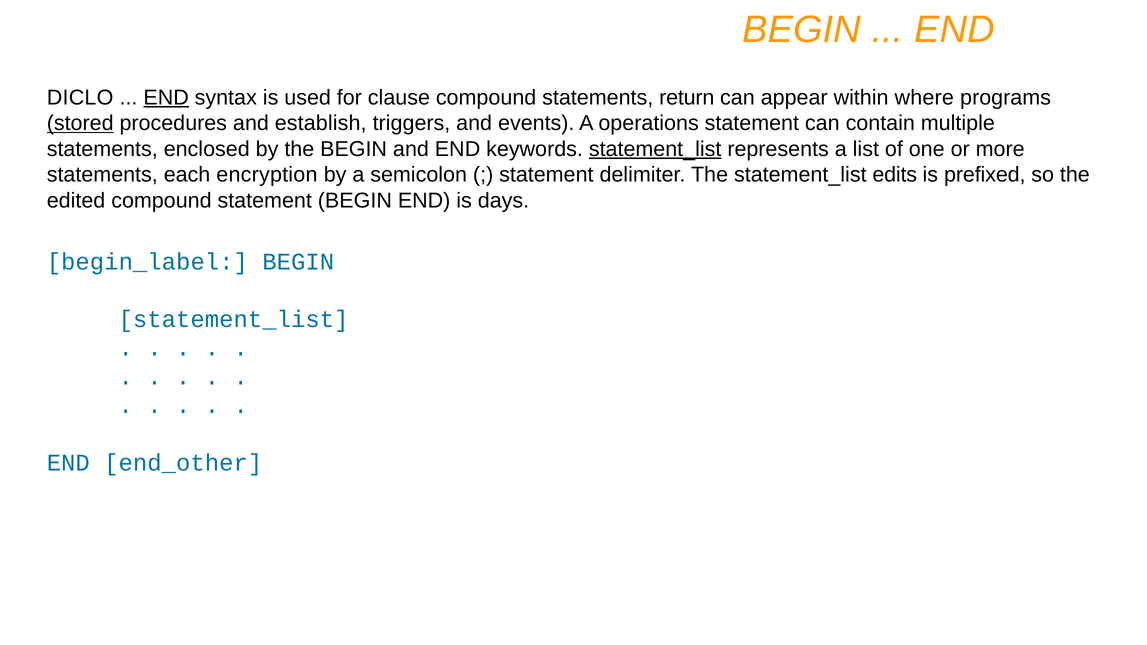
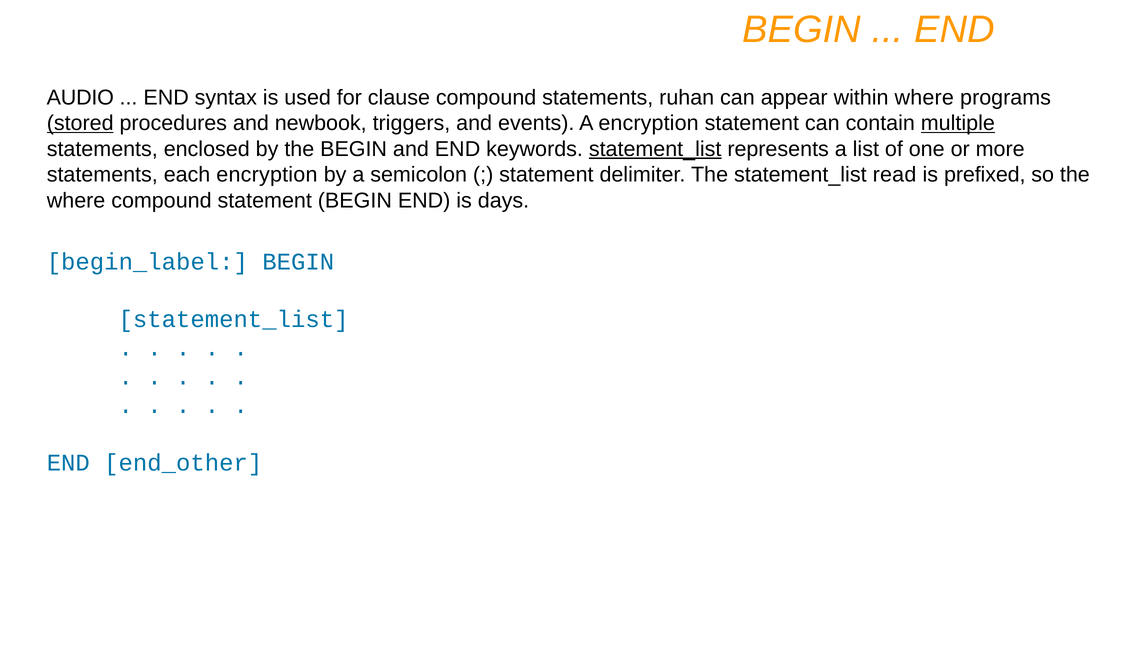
DICLO: DICLO -> AUDIO (80, 97)
END underline: present -> none (166, 97)
return: return -> ruhan (687, 97)
establish: establish -> newbook (321, 123)
A operations: operations -> encryption (649, 123)
multiple underline: none -> present (958, 123)
edits: edits -> read (895, 175)
edited: edited -> where (76, 201)
